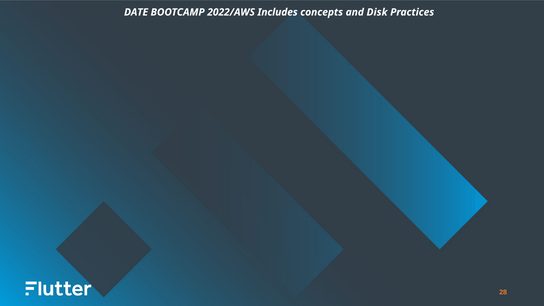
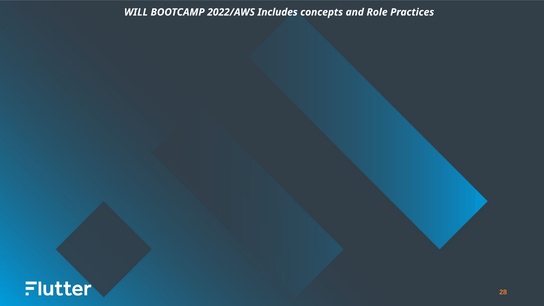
DATE: DATE -> WILL (136, 12)
Disk: Disk -> Role (377, 12)
